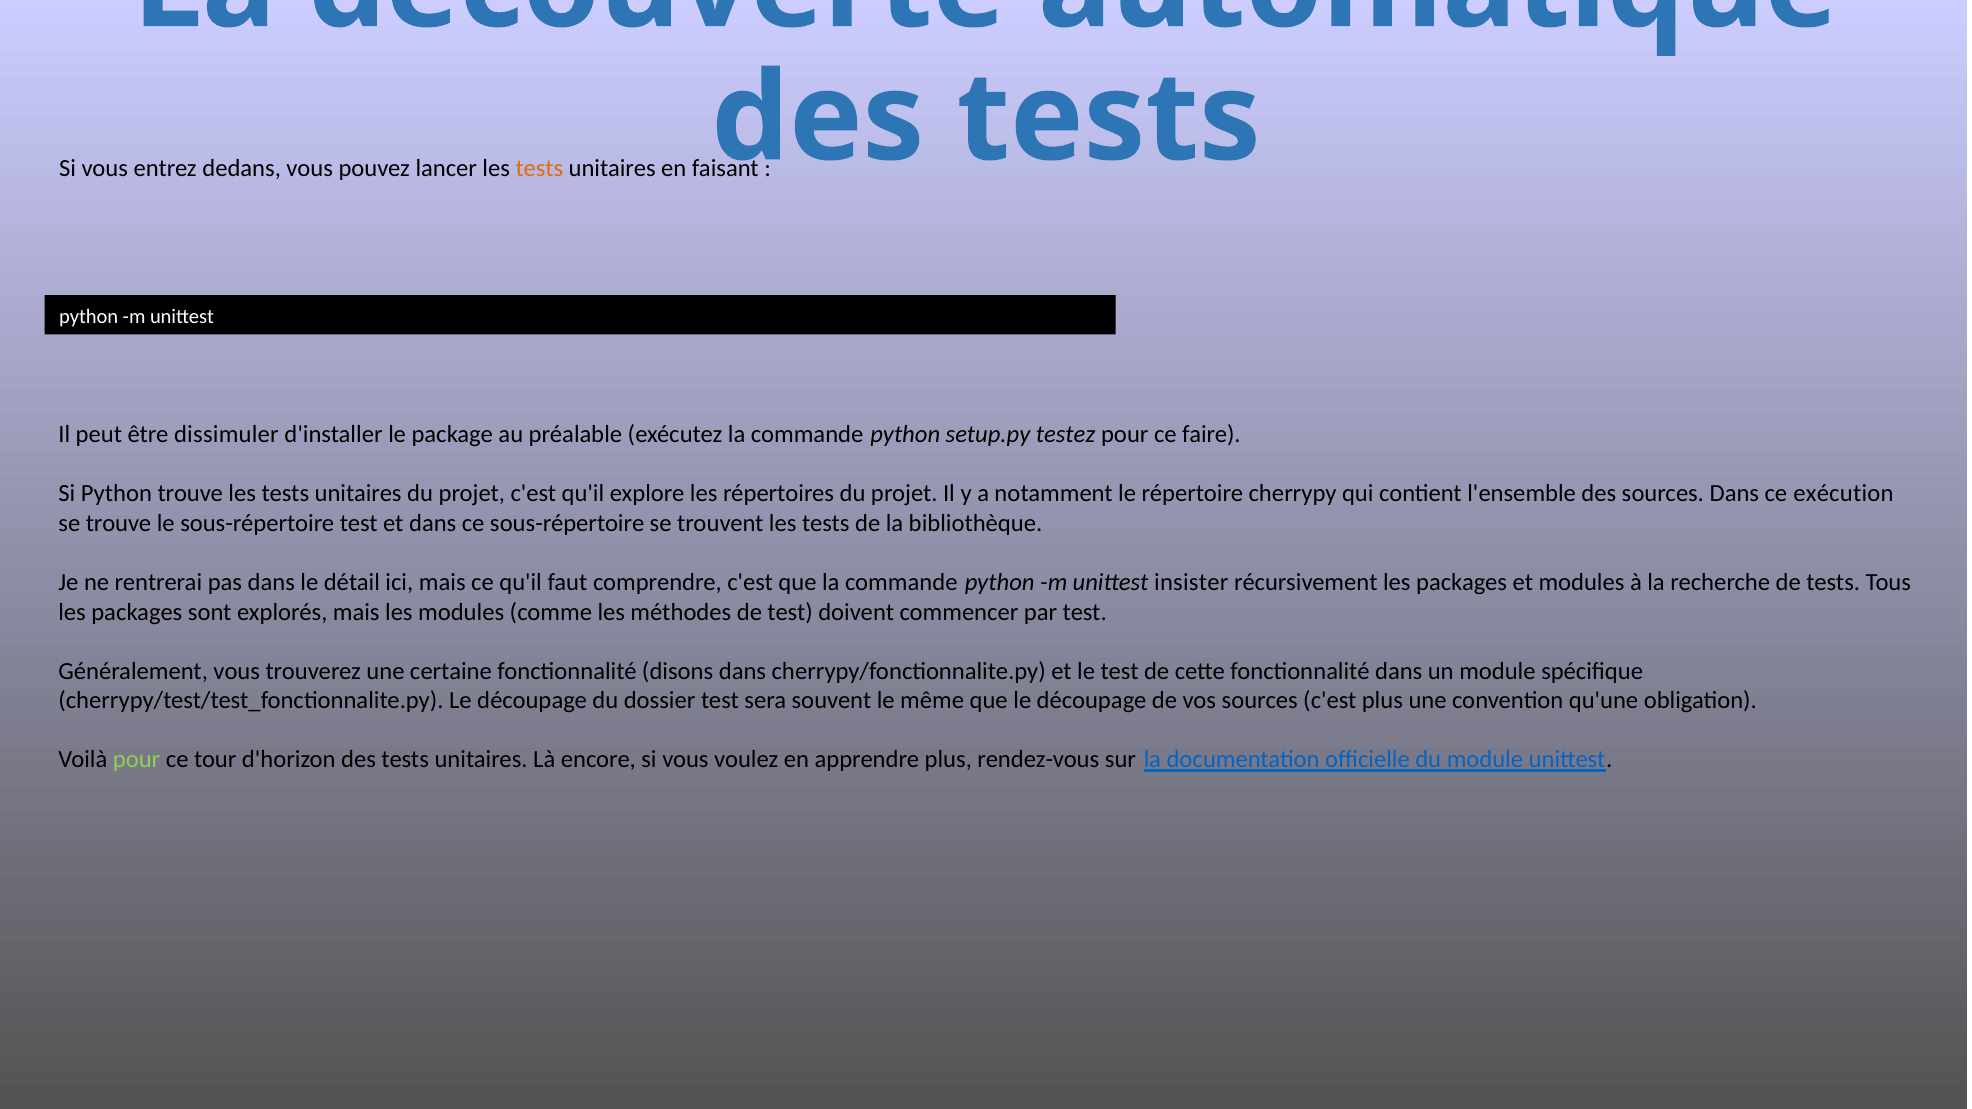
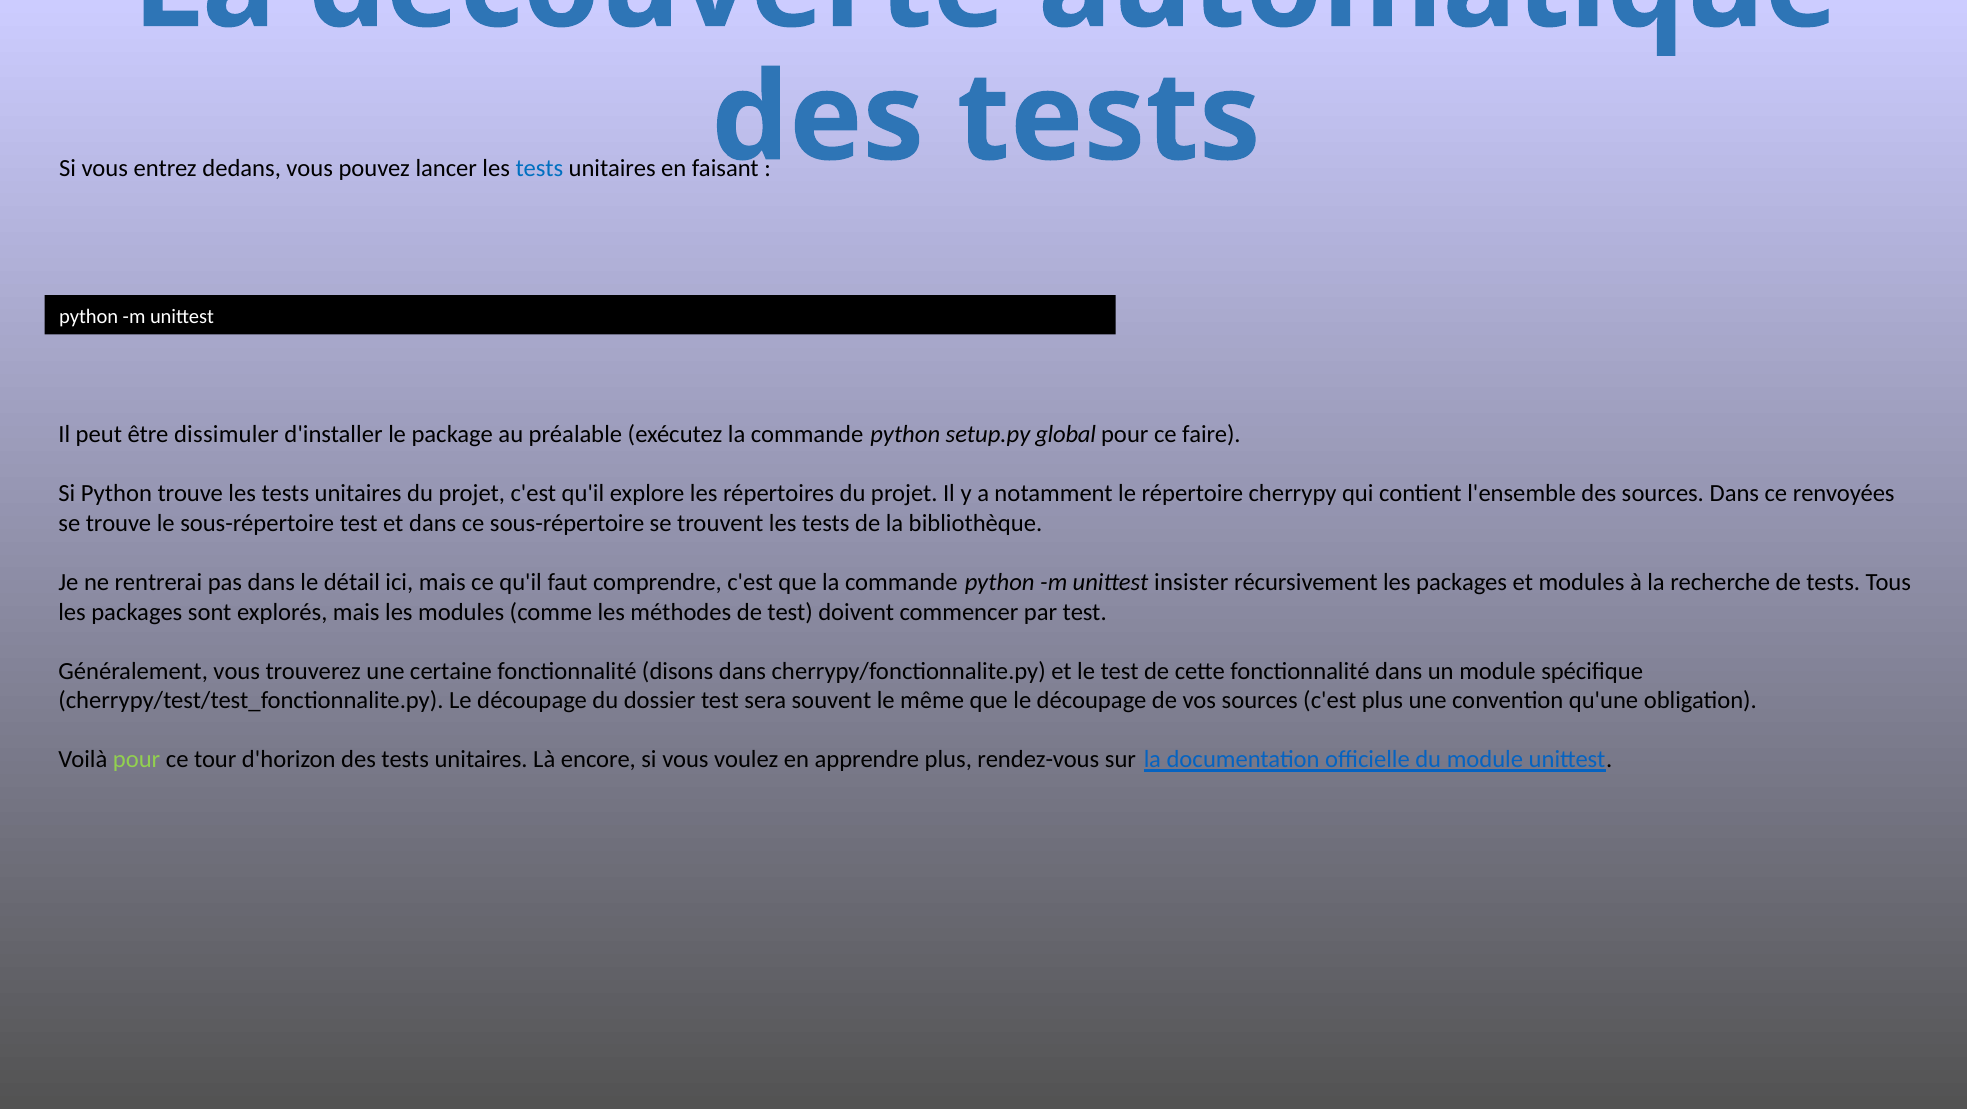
tests colour: orange -> blue (539, 168)
testez: testez -> global (1066, 435)
exécution: exécution -> renvoyées (1844, 494)
